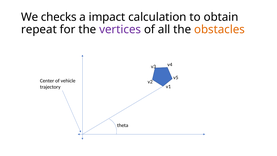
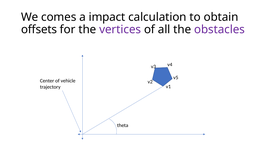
checks: checks -> comes (59, 17)
repeat: repeat -> offsets (39, 29)
obstacles colour: orange -> purple (219, 29)
